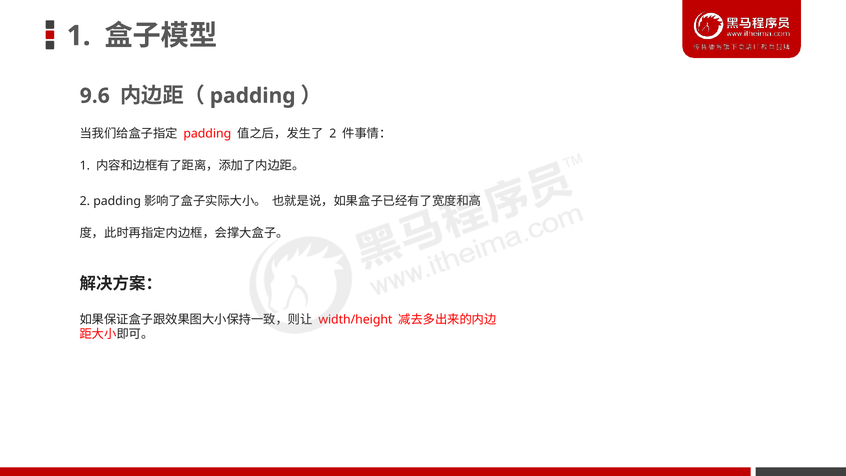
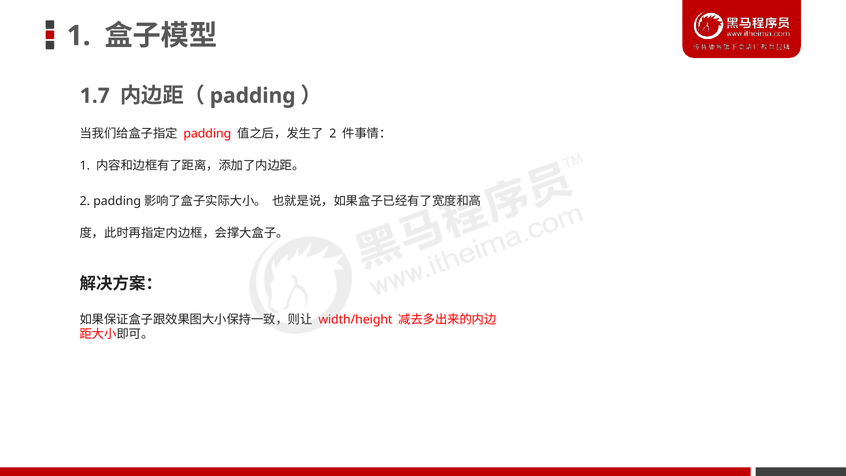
9.6: 9.6 -> 1.7 (95, 96)
